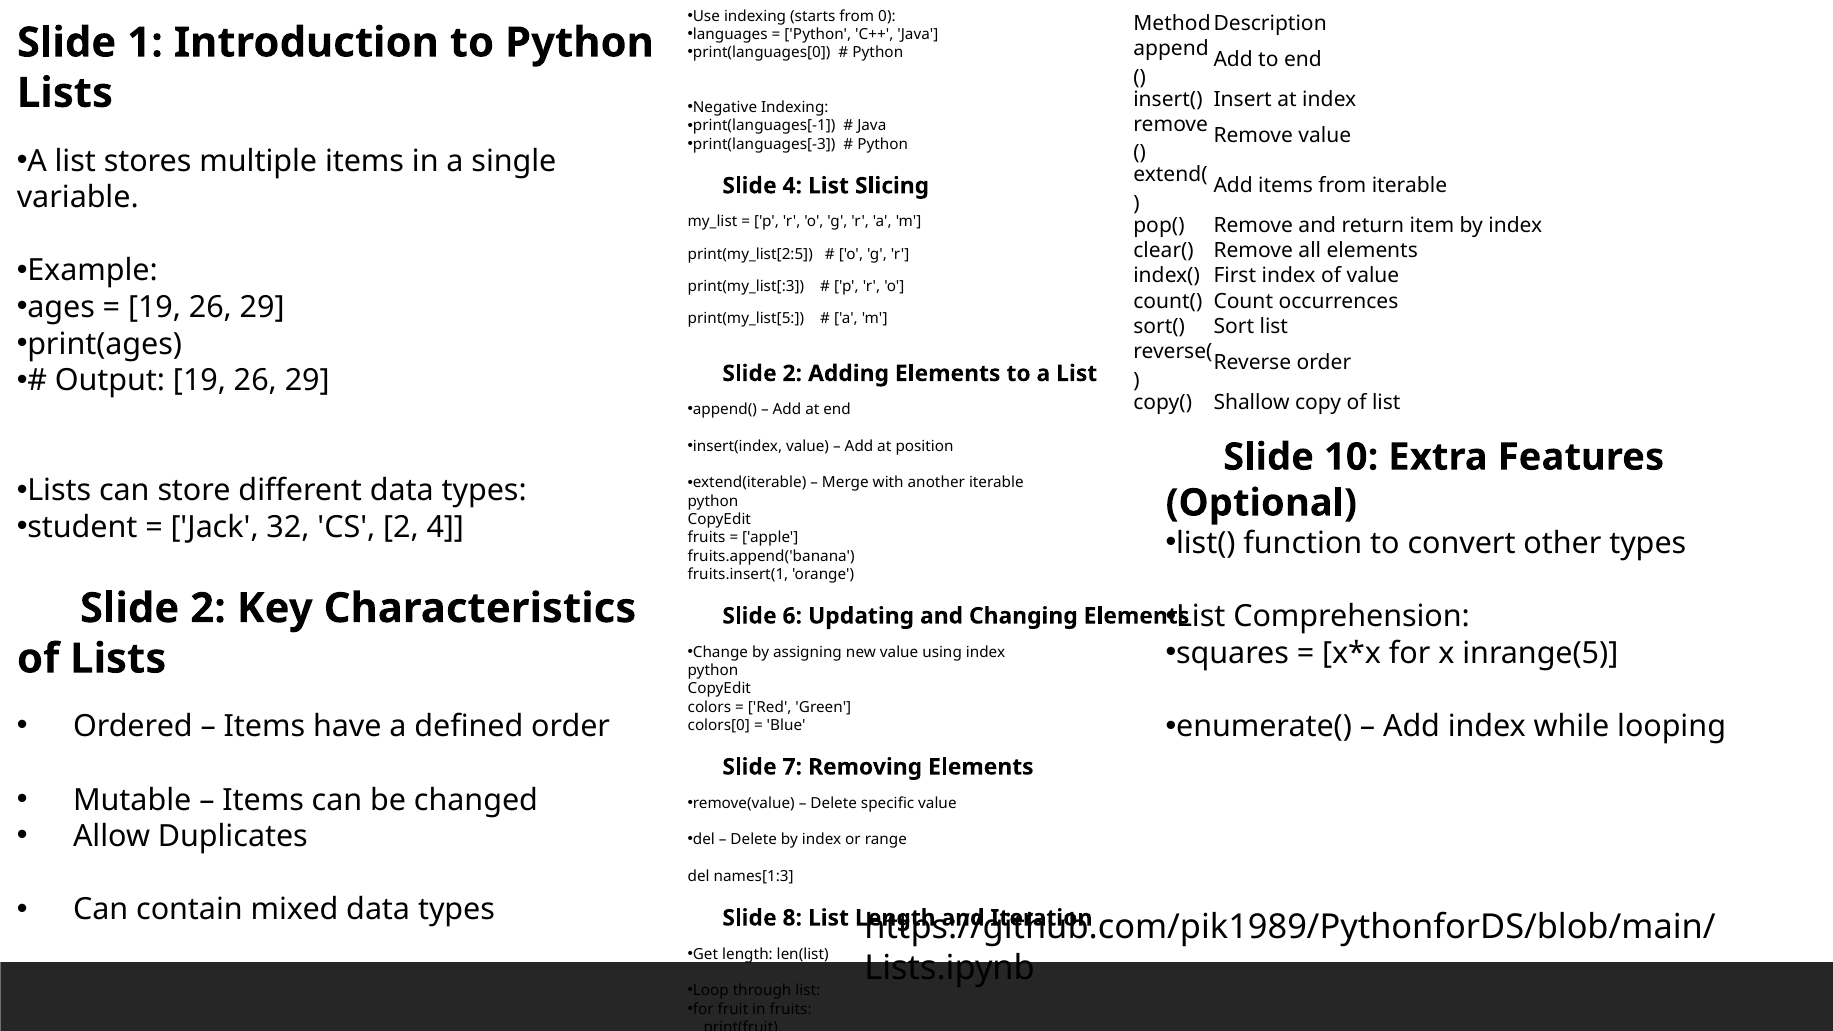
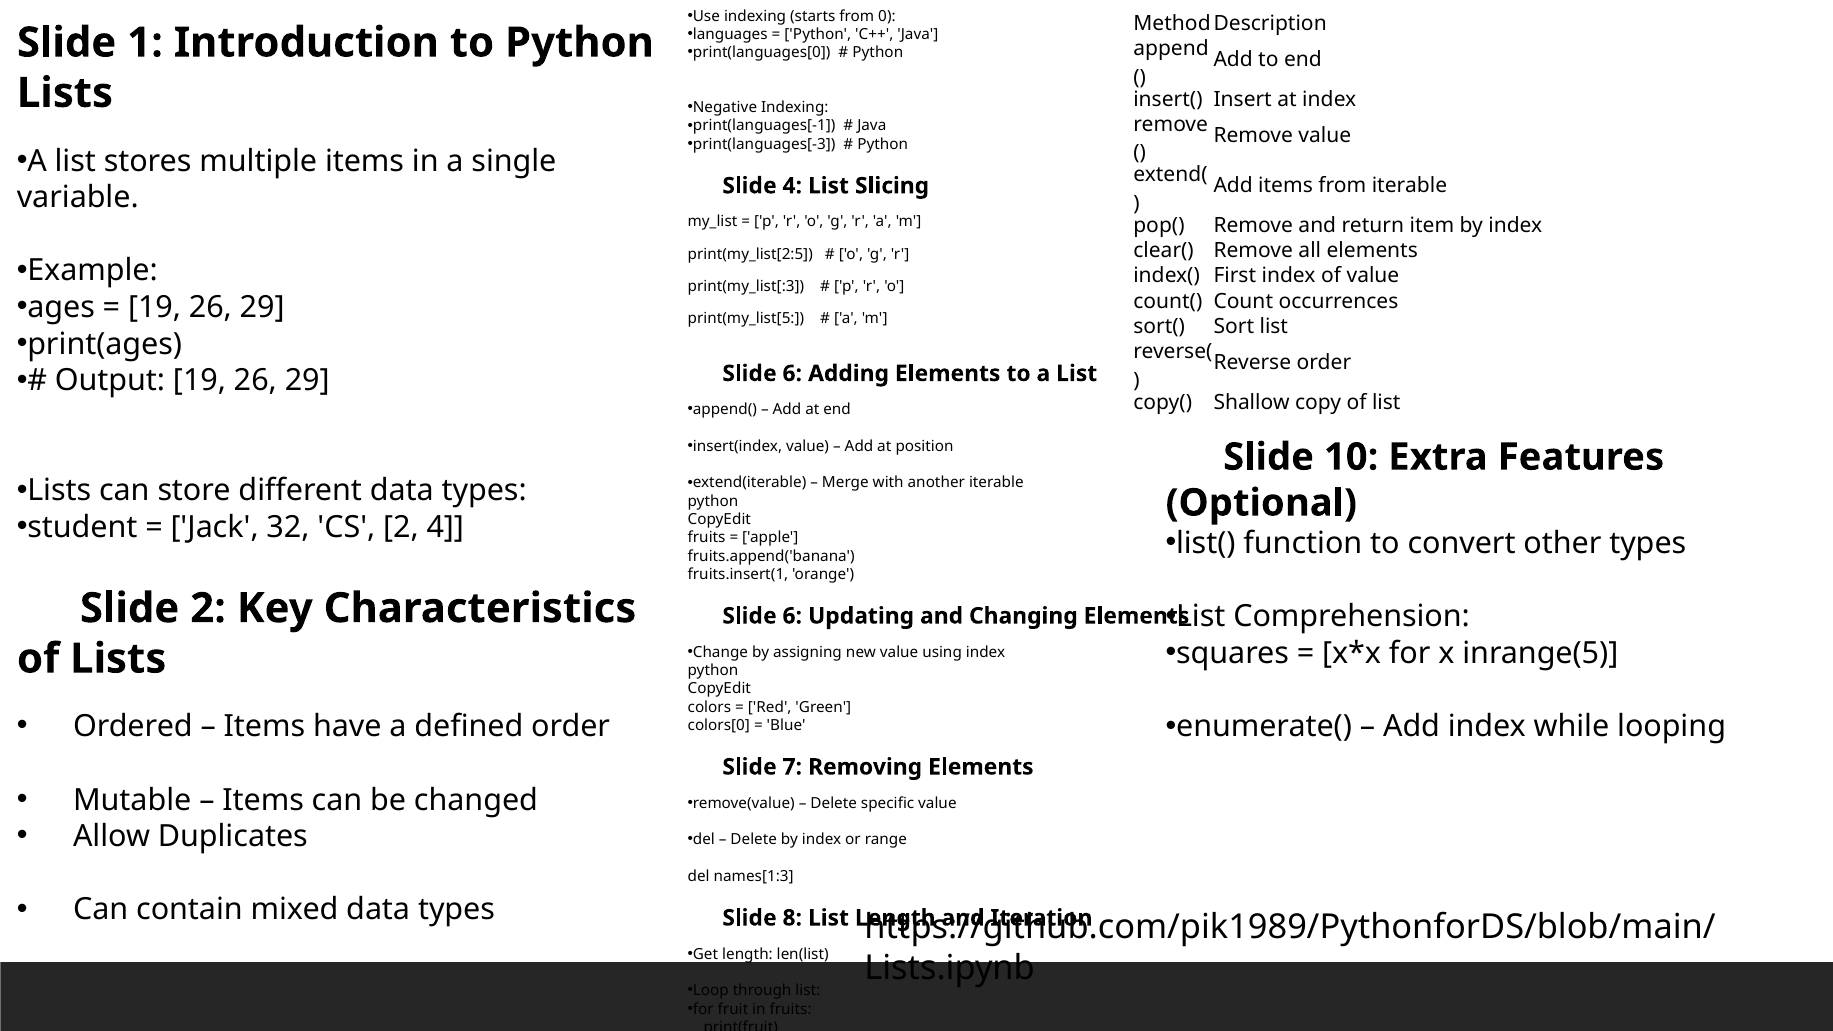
2: 2 -> 6 (792, 374)
